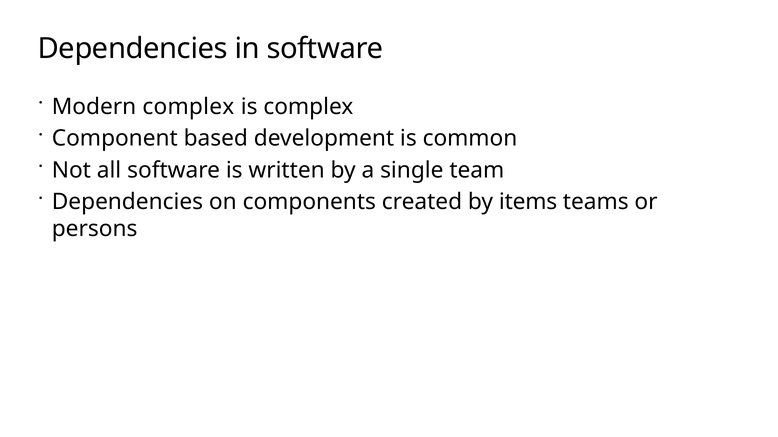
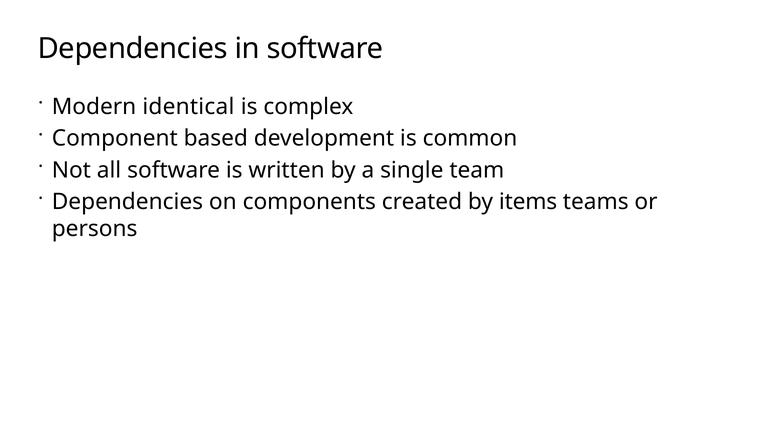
Modern complex: complex -> identical (188, 107)
